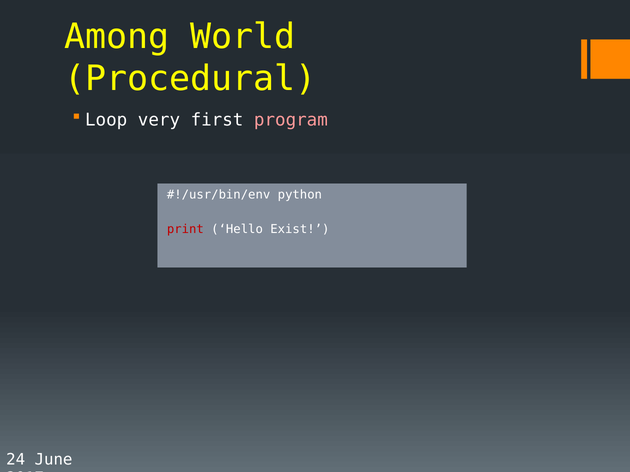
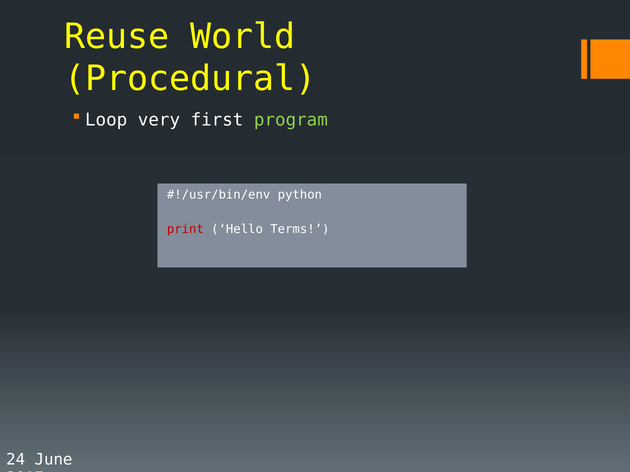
Among: Among -> Reuse (117, 37)
program colour: pink -> light green (291, 120)
Exist: Exist -> Terms (300, 230)
